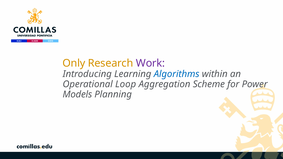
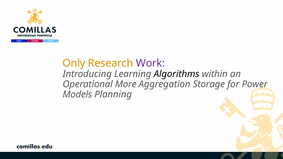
Algorithms colour: blue -> black (177, 74)
Loop: Loop -> More (126, 84)
Scheme: Scheme -> Storage (209, 84)
